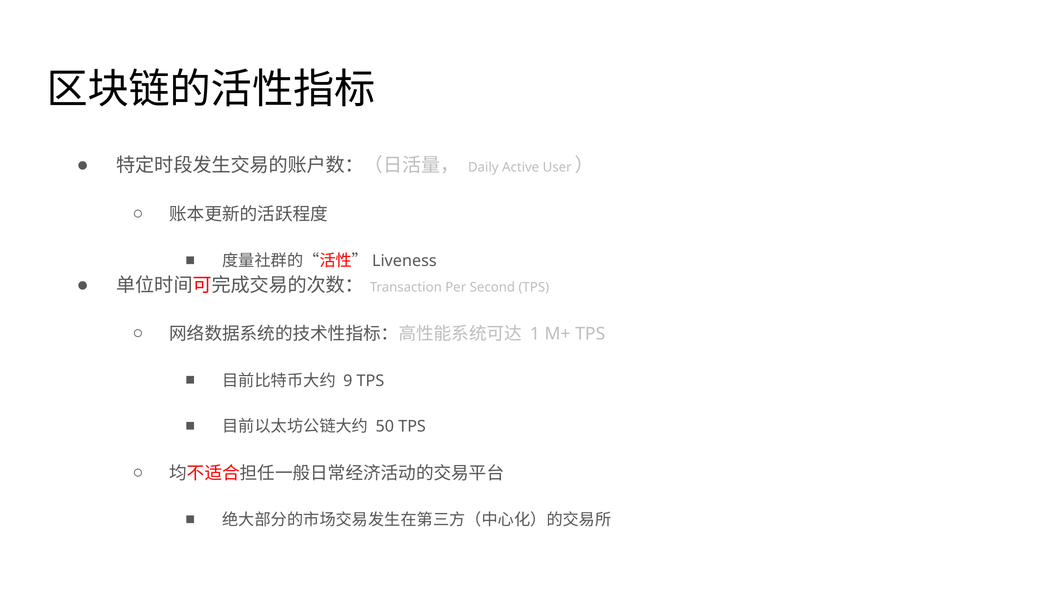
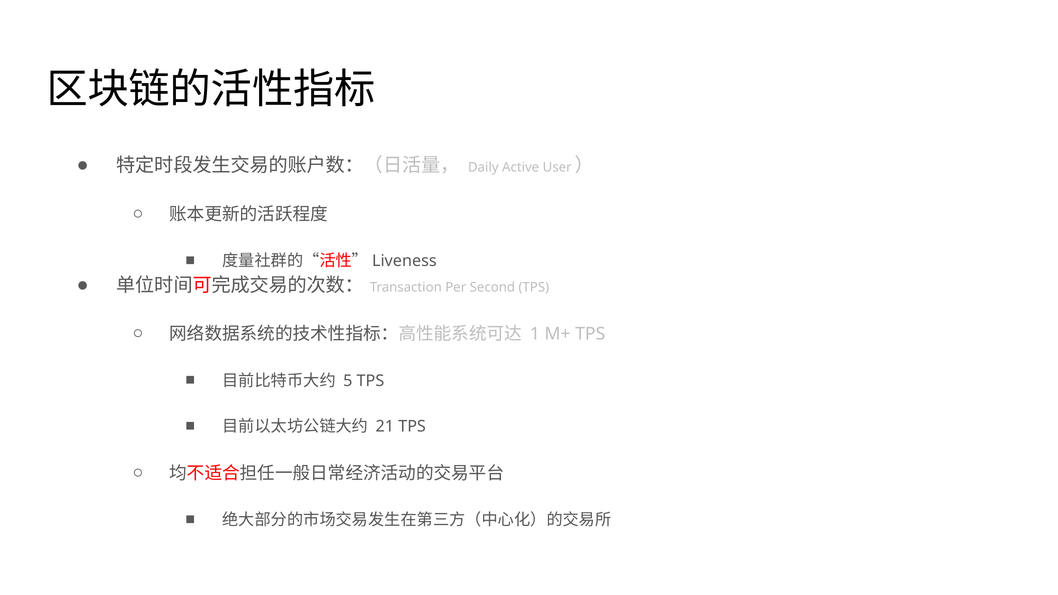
9: 9 -> 5 (348, 381)
50: 50 -> 21 (385, 427)
